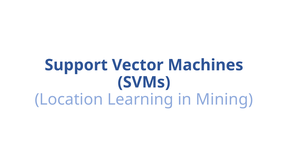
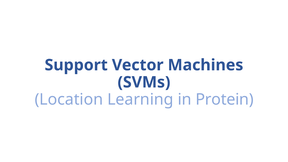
Mining: Mining -> Protein (225, 99)
